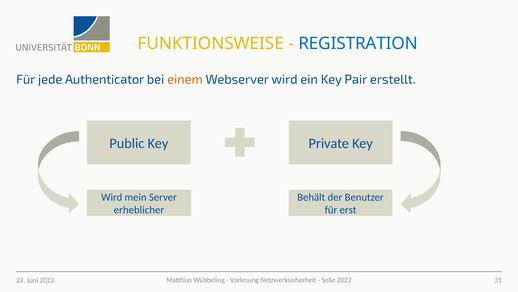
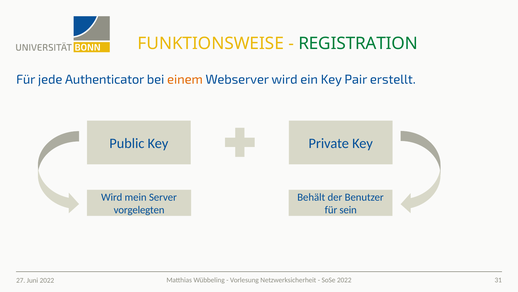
REGISTRATION colour: blue -> green (358, 44)
erheblicher: erheblicher -> vorgelegten (139, 210)
erst: erst -> sein (348, 210)
